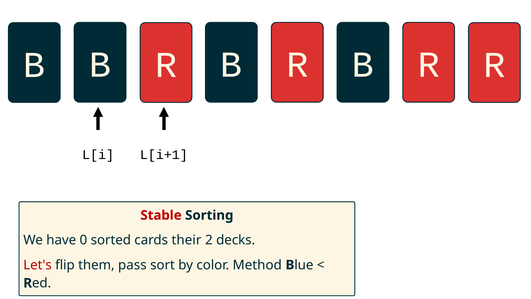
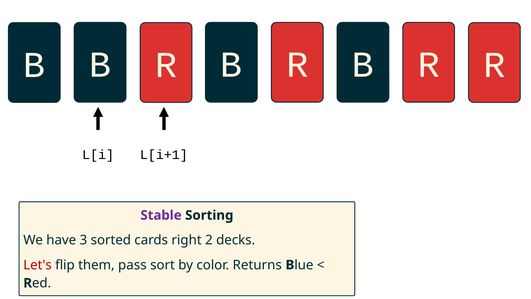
Stable colour: red -> purple (161, 215)
0: 0 -> 3 (83, 240)
their: their -> right (187, 240)
Method: Method -> Returns (257, 265)
